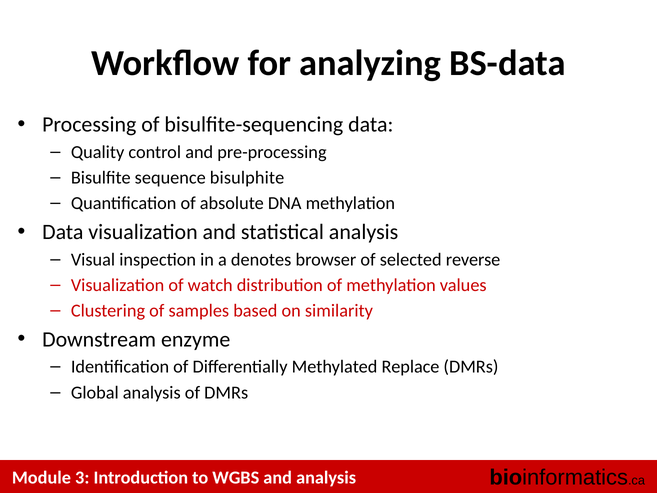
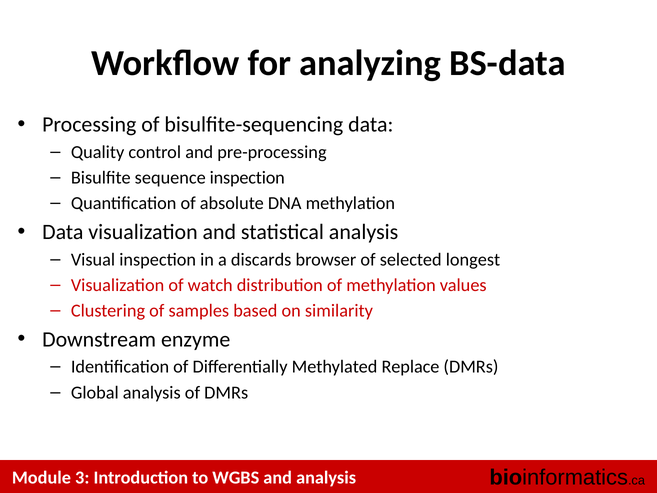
sequence bisulphite: bisulphite -> inspection (247, 178)
denotes: denotes -> discards (261, 259)
reverse: reverse -> longest (473, 259)
